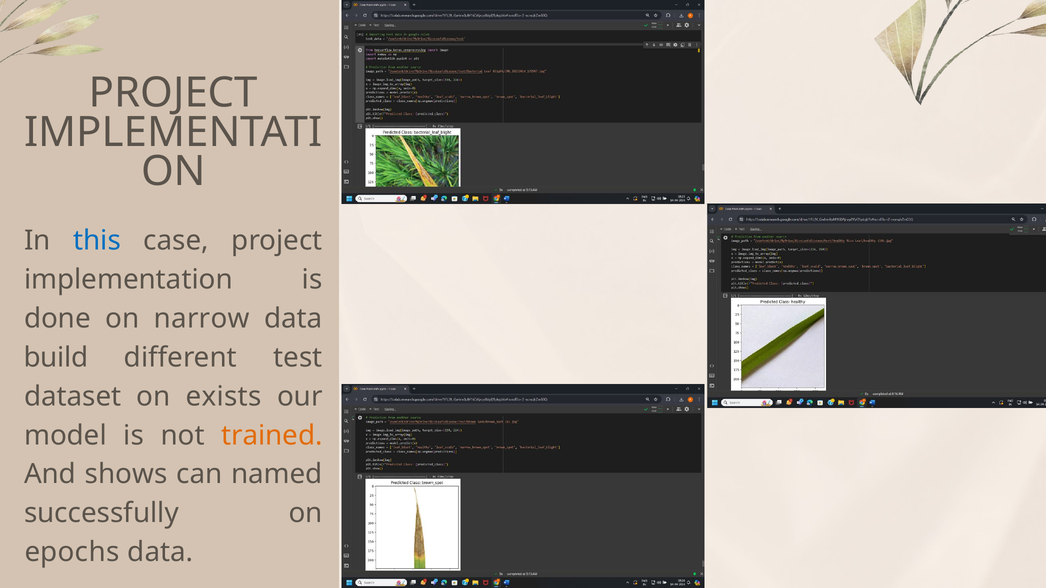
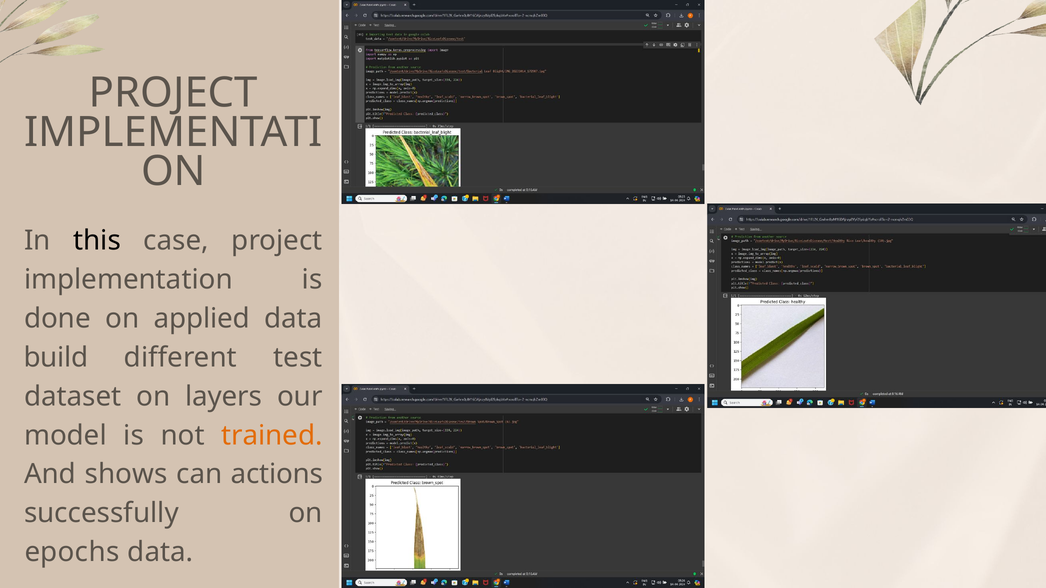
this colour: blue -> black (97, 241)
narrow: narrow -> applied (202, 319)
exists: exists -> layers (224, 397)
named: named -> actions (277, 475)
